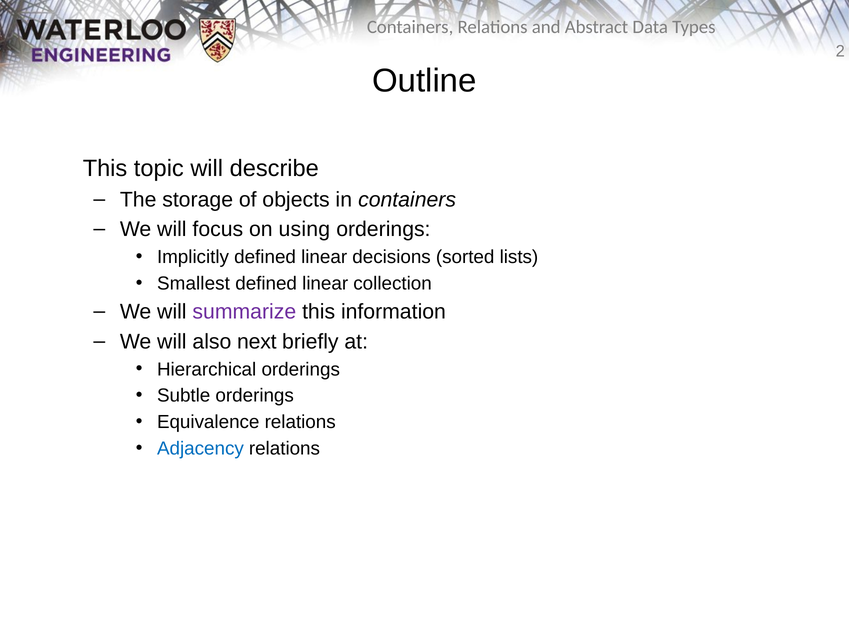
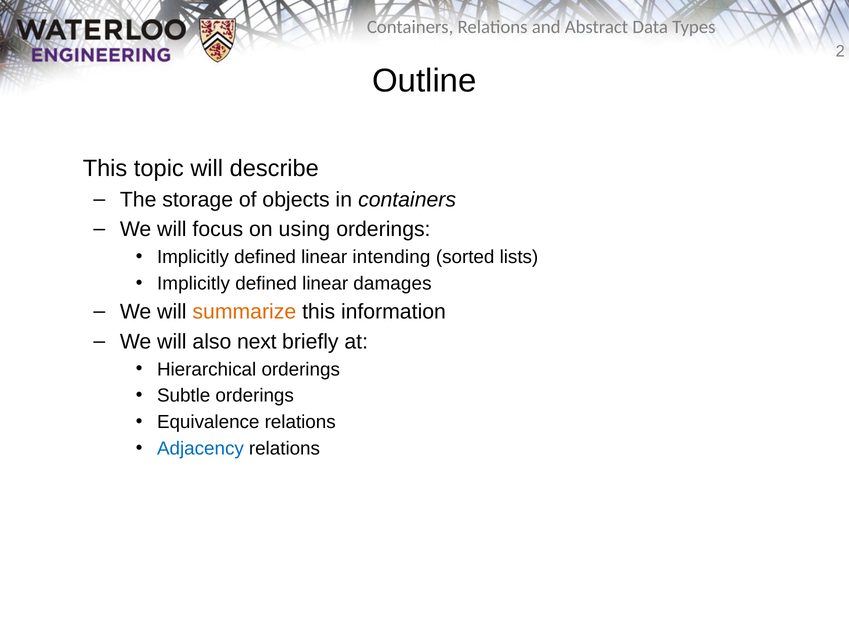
decisions: decisions -> intending (391, 257)
Smallest: Smallest -> Implicitly (194, 283)
collection: collection -> damages (392, 283)
summarize colour: purple -> orange (244, 312)
